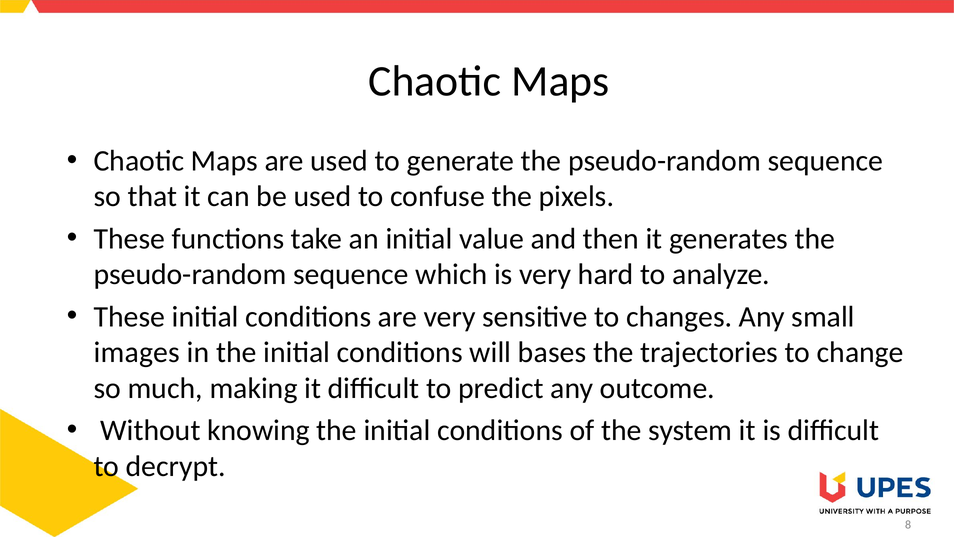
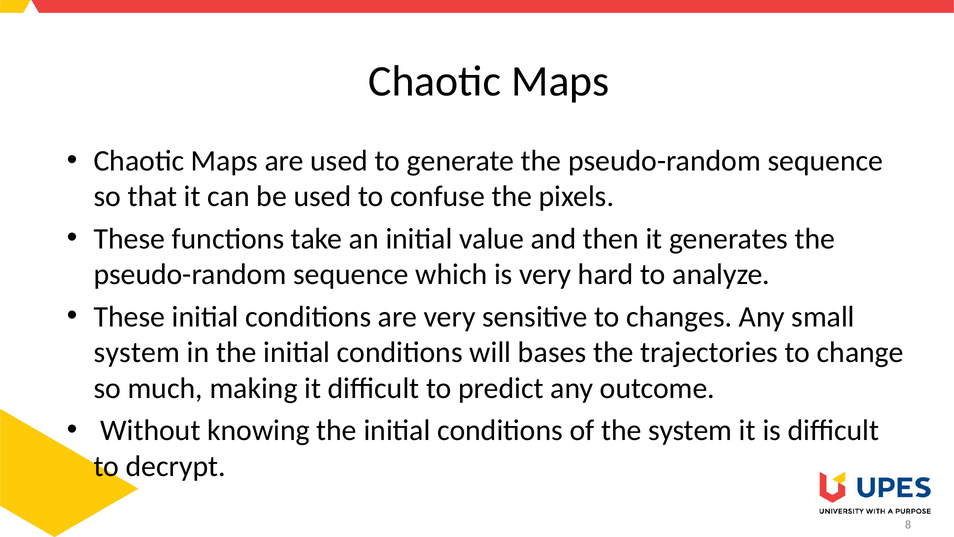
images: images -> system (137, 352)
